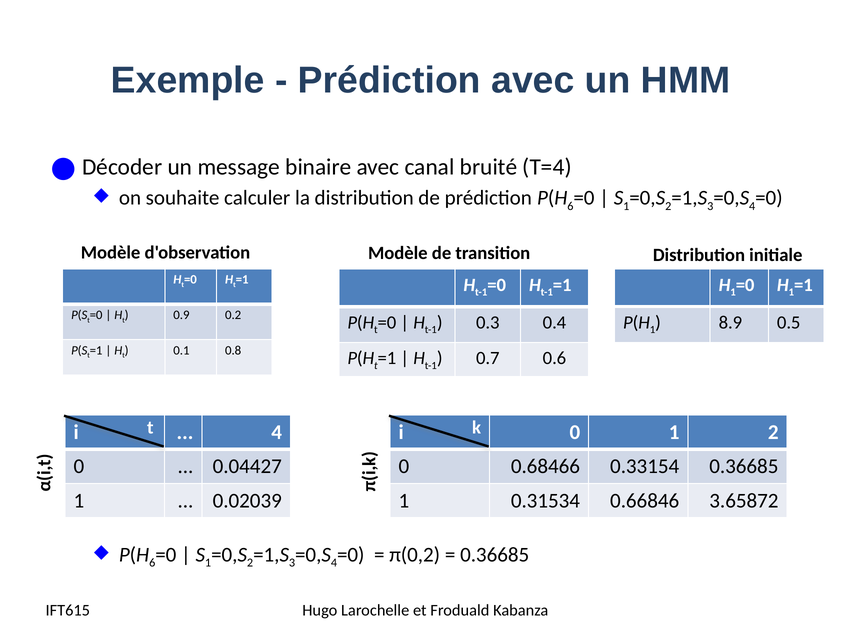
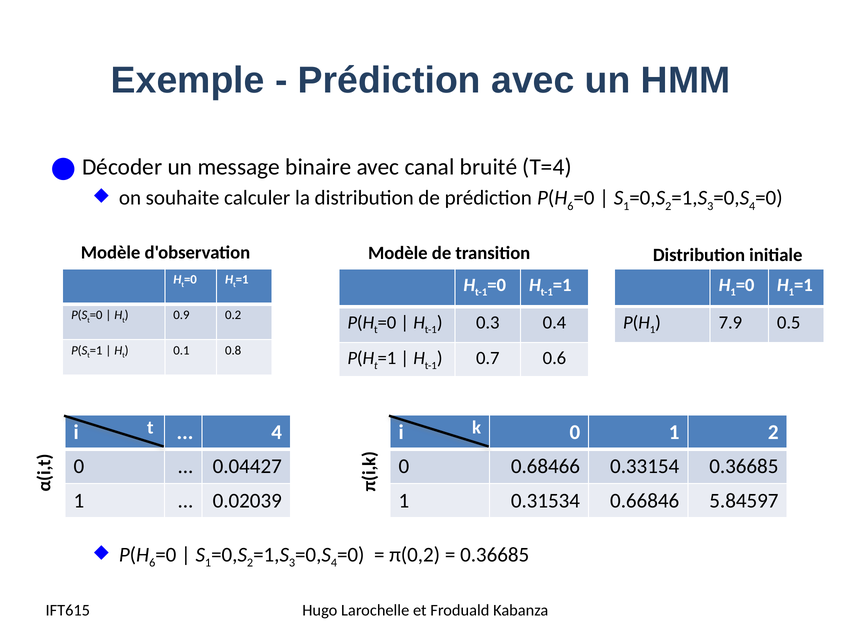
8.9: 8.9 -> 7.9 (730, 323)
3.65872: 3.65872 -> 5.84597 (744, 501)
